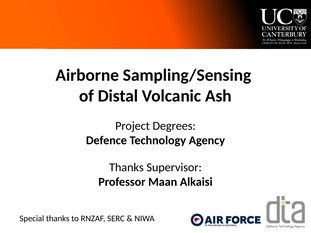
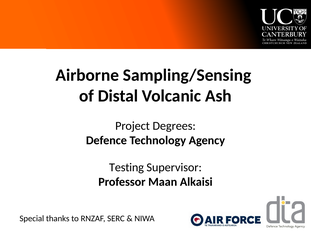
Thanks: Thanks -> Testing (126, 168)
